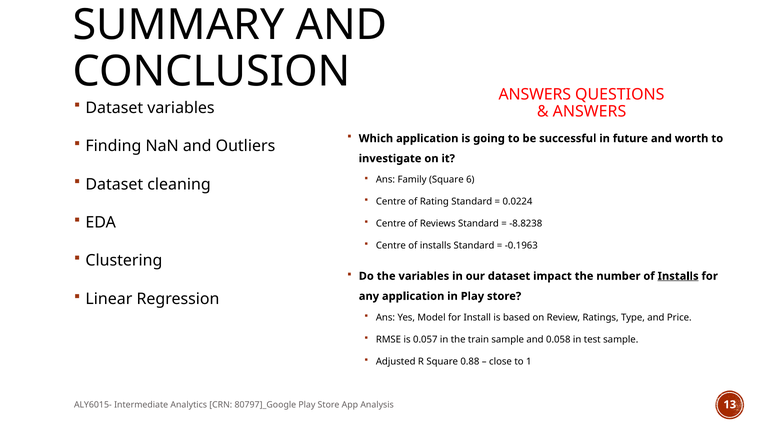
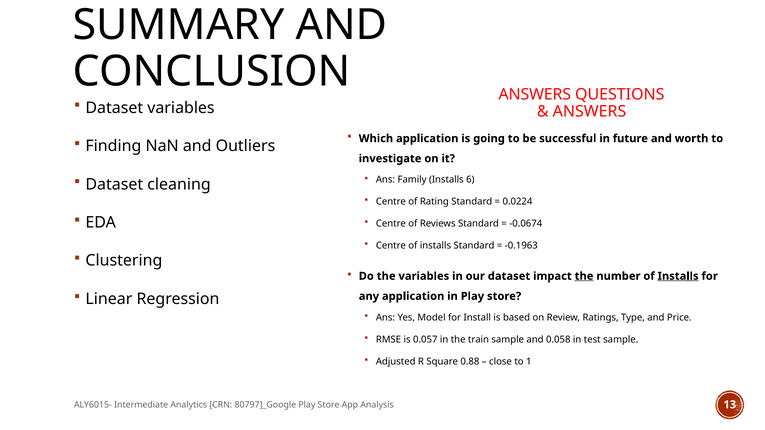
Family Square: Square -> Installs (446, 180)
-8.8238: -8.8238 -> -0.0674 (526, 224)
the underline: none -> present (584, 276)
